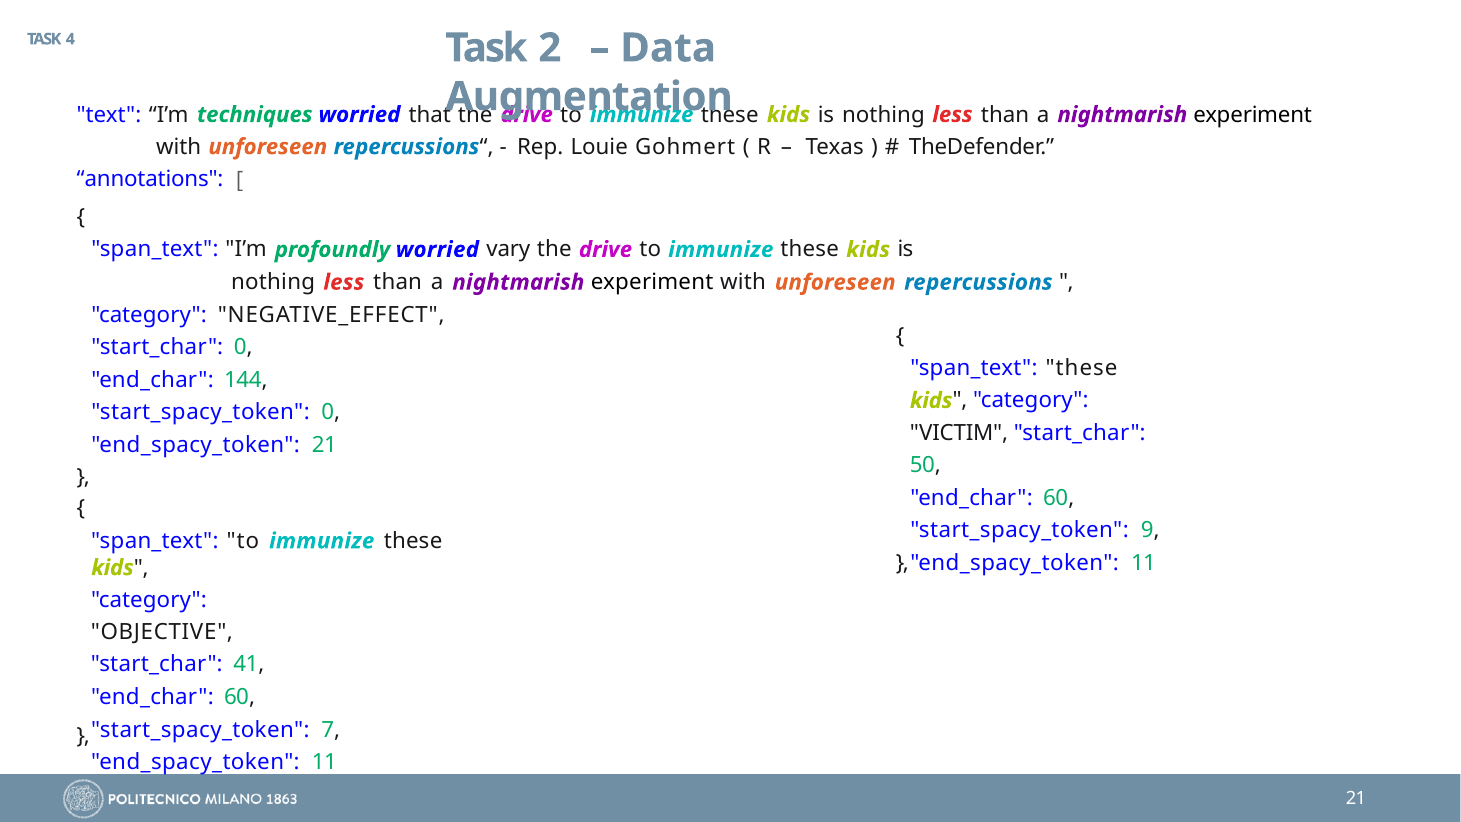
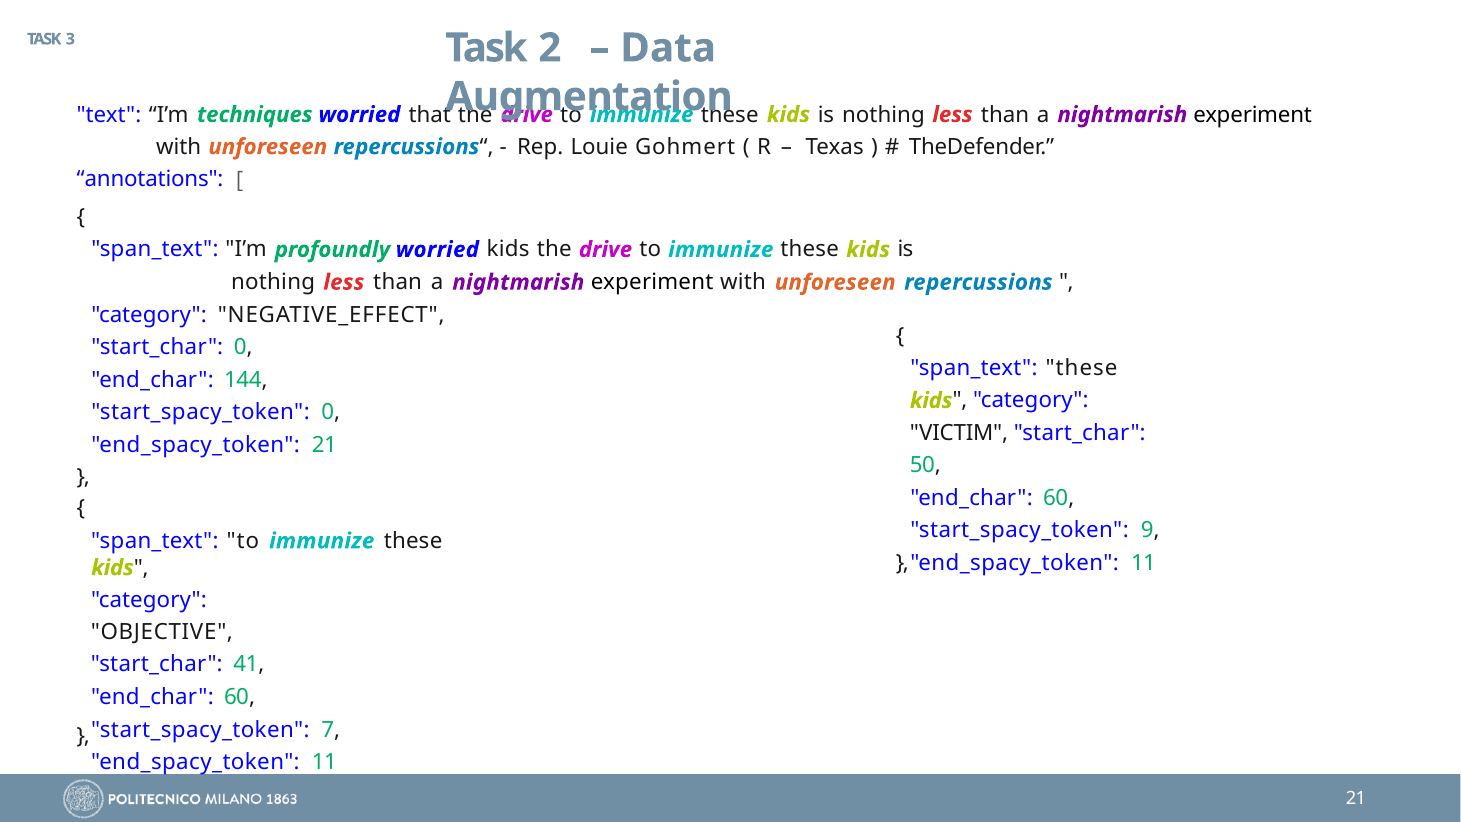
4: 4 -> 3 (70, 39)
worried vary: vary -> kids (508, 250)
